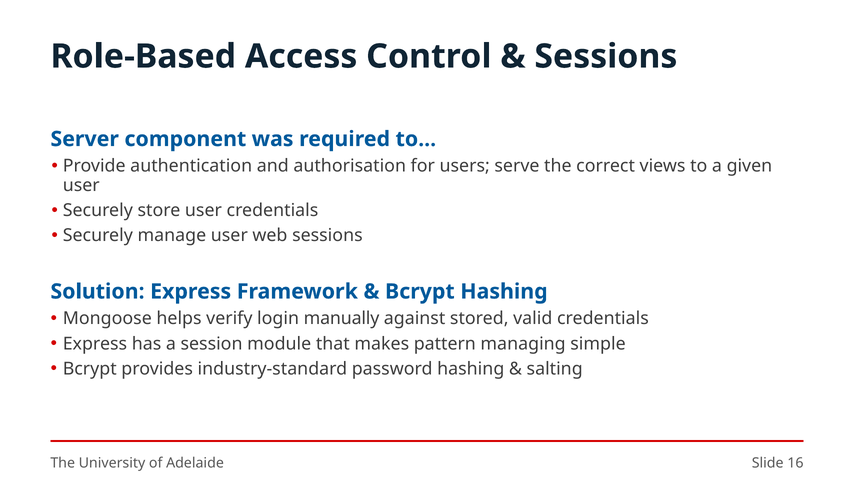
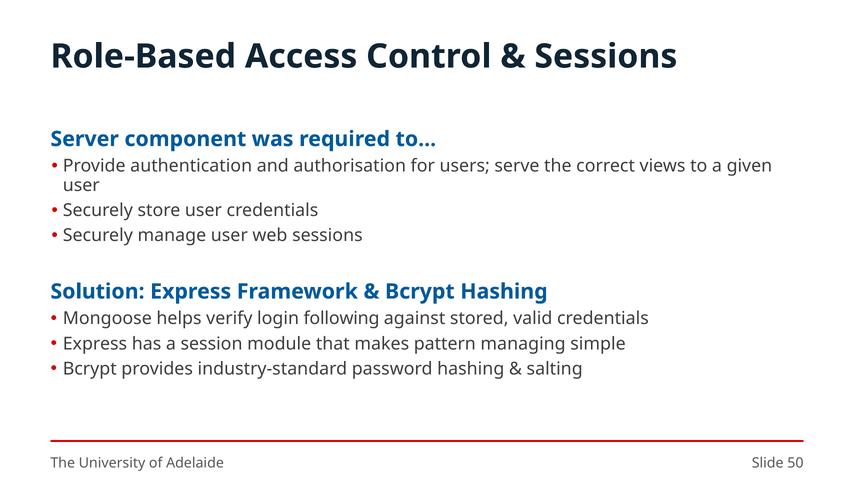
manually: manually -> following (342, 319)
16: 16 -> 50 (795, 463)
